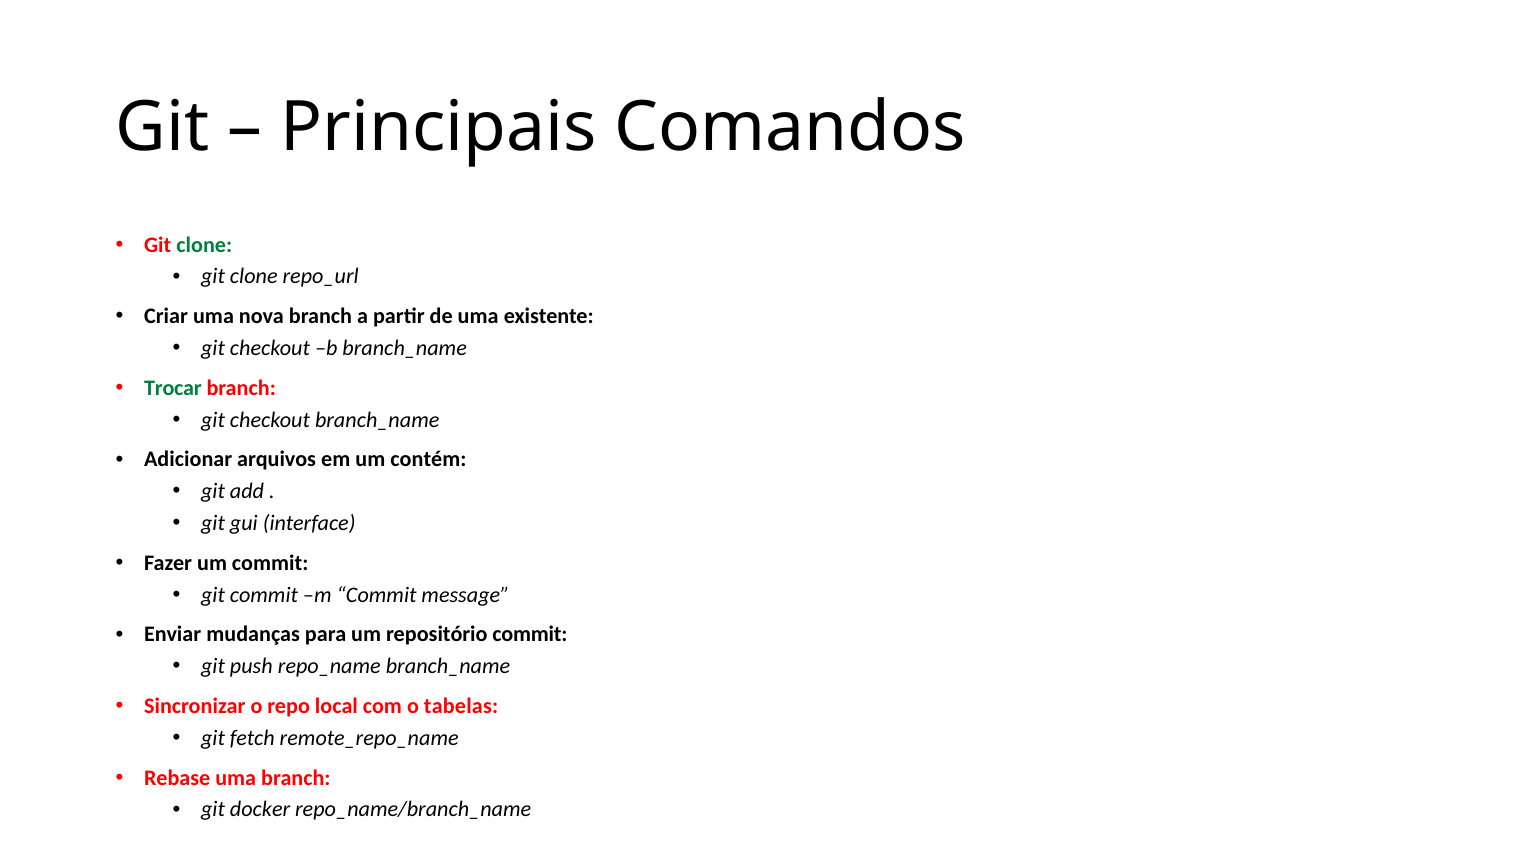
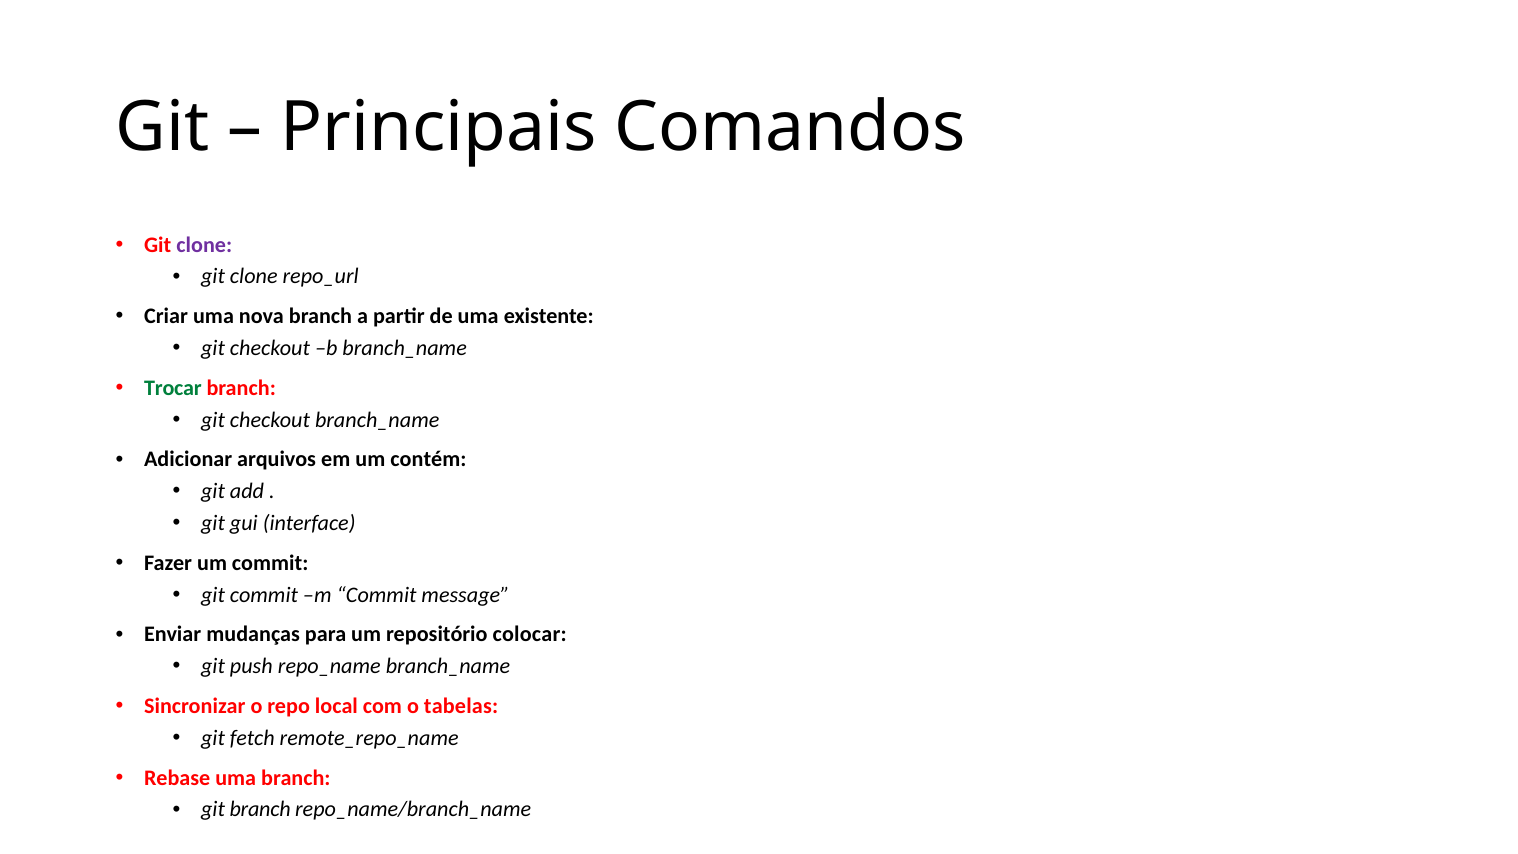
clone colour: green -> purple (204, 245)
repositório commit: commit -> colocar (530, 635)
git docker: docker -> branch (260, 810)
